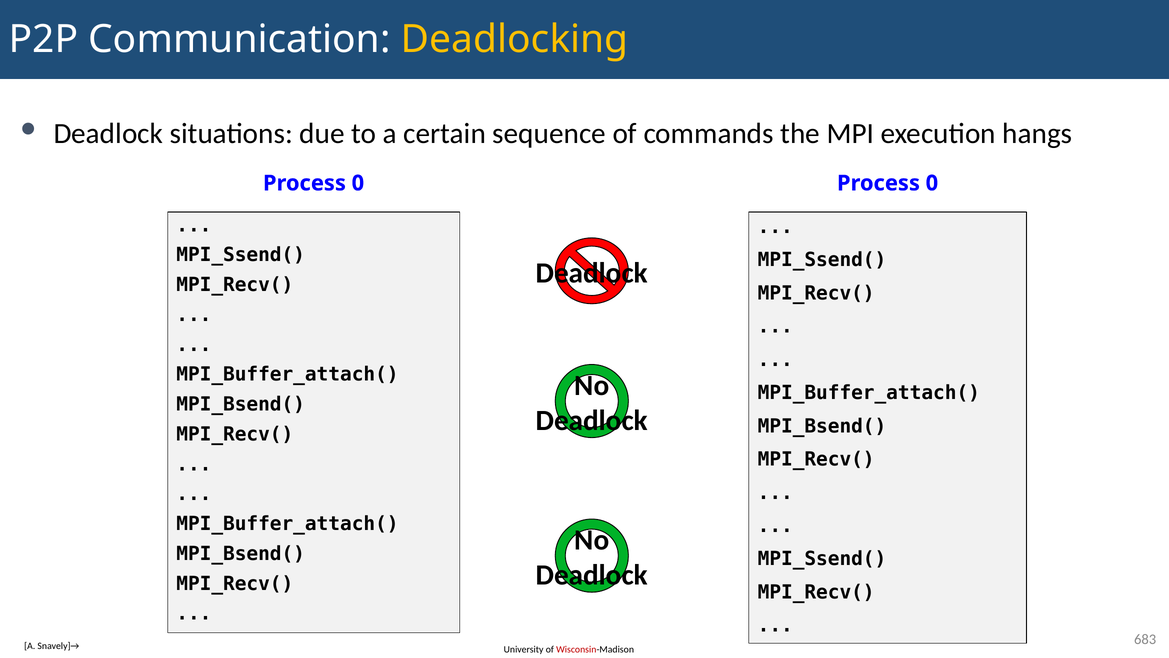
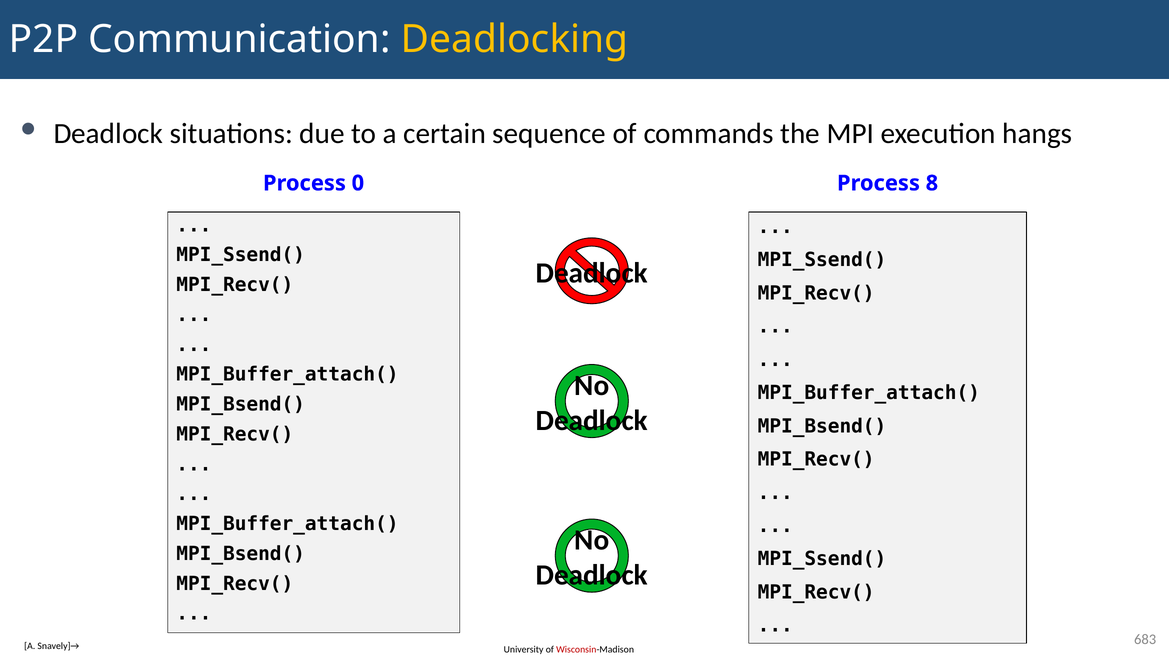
0 Process 0: 0 -> 8 (932, 183)
